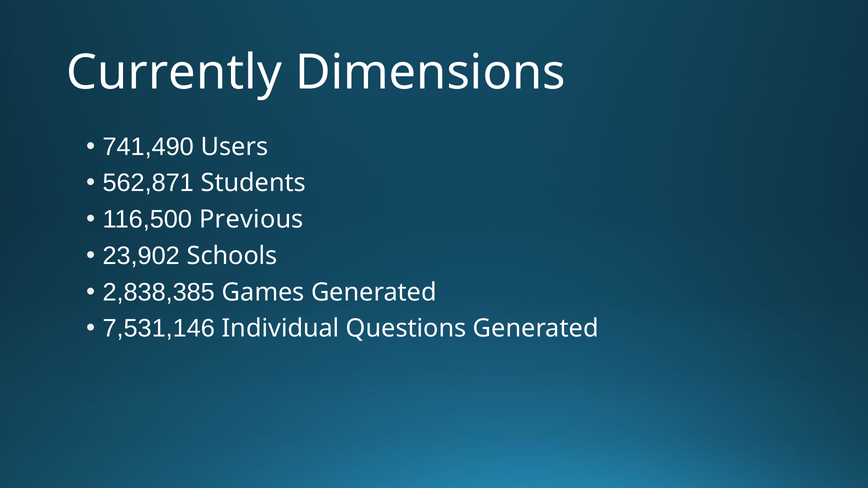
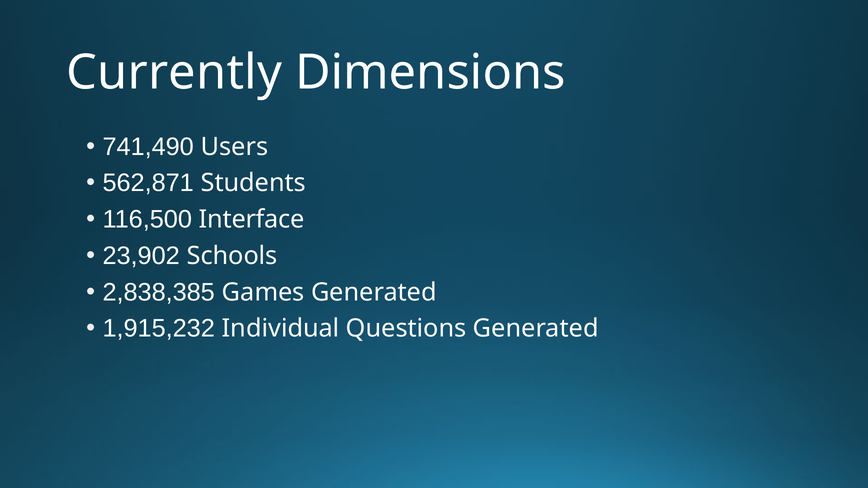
Previous: Previous -> Interface (252, 220)
7,531,146: 7,531,146 -> 1,915,232 (159, 329)
